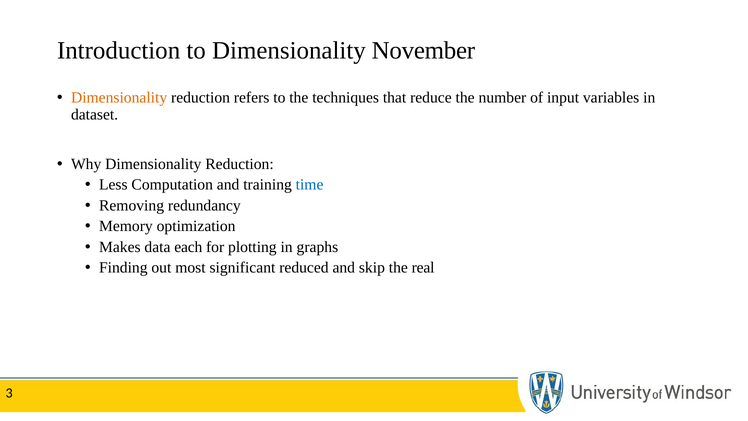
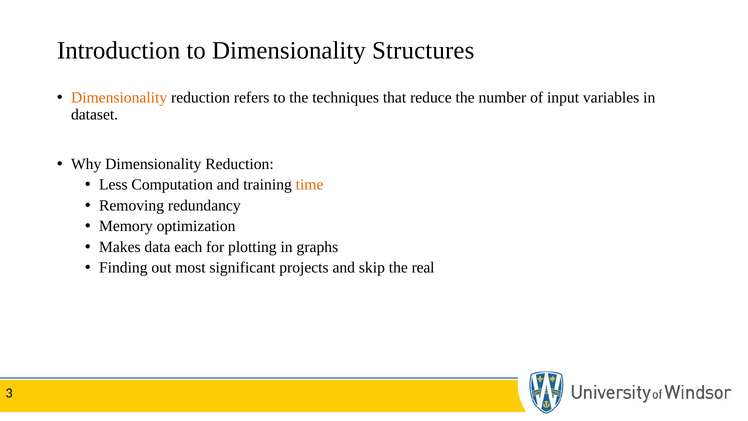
November: November -> Structures (423, 51)
time colour: blue -> orange (310, 185)
reduced: reduced -> projects (304, 268)
